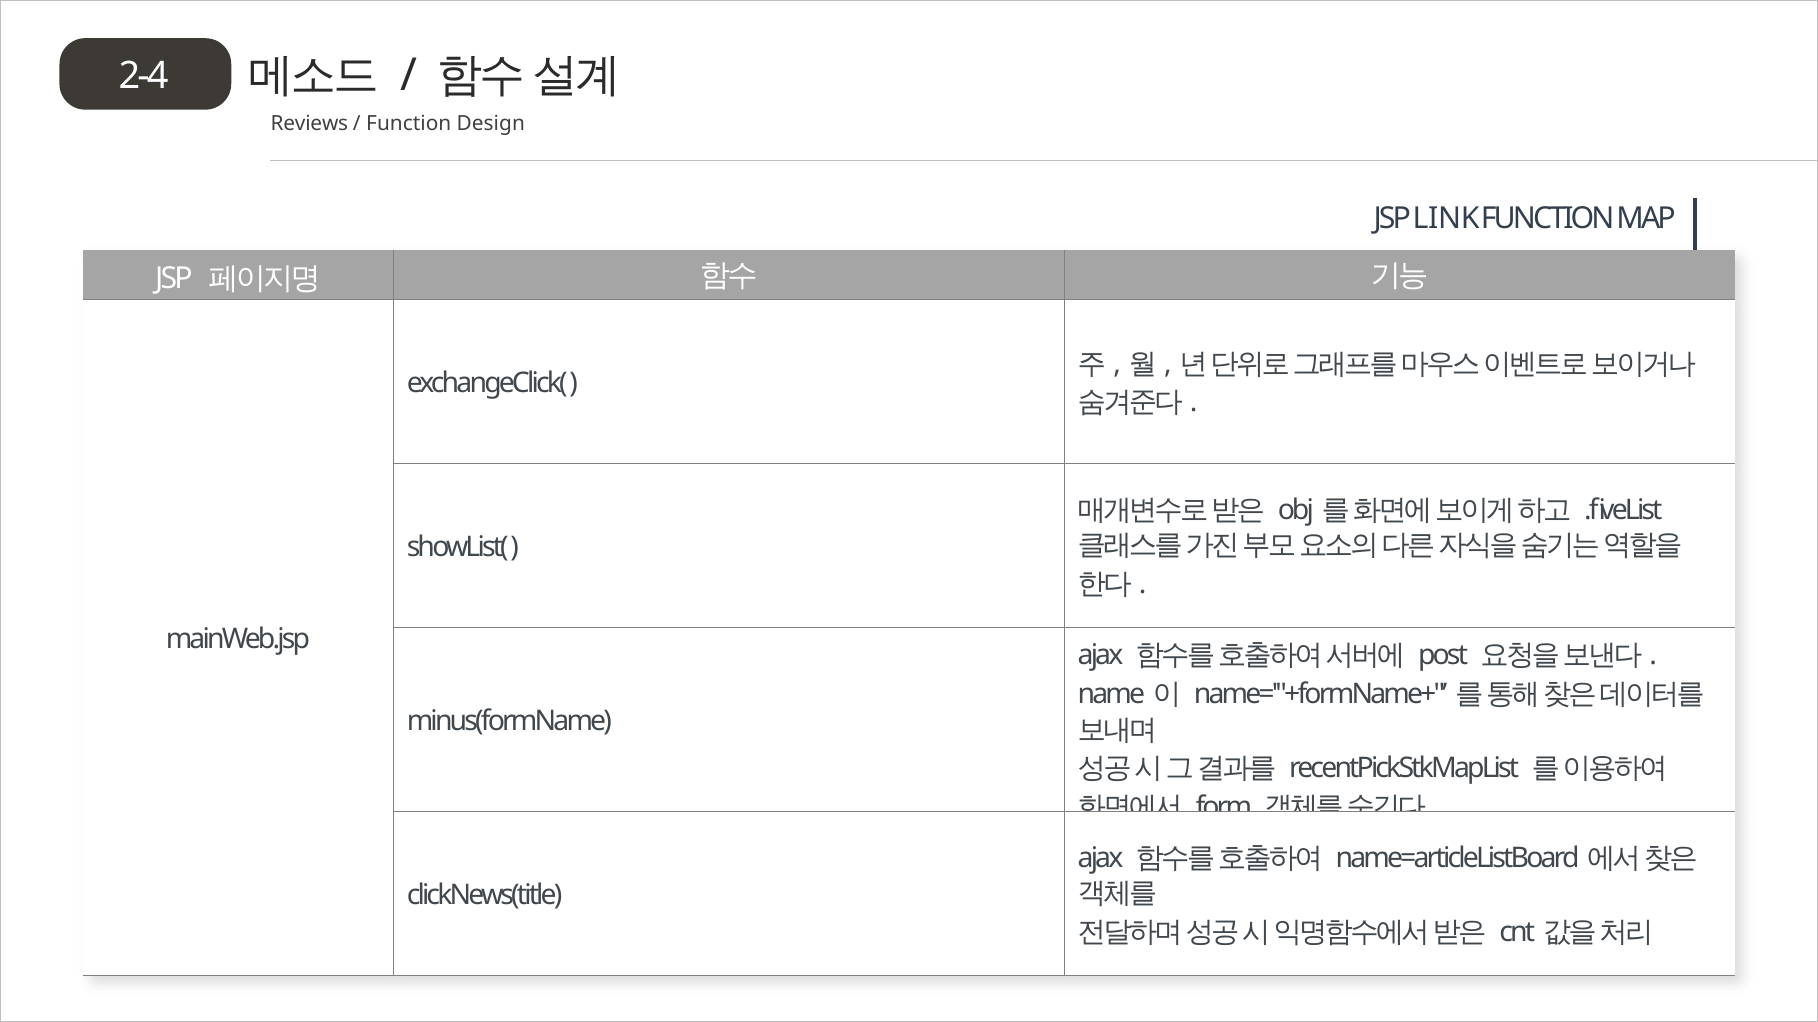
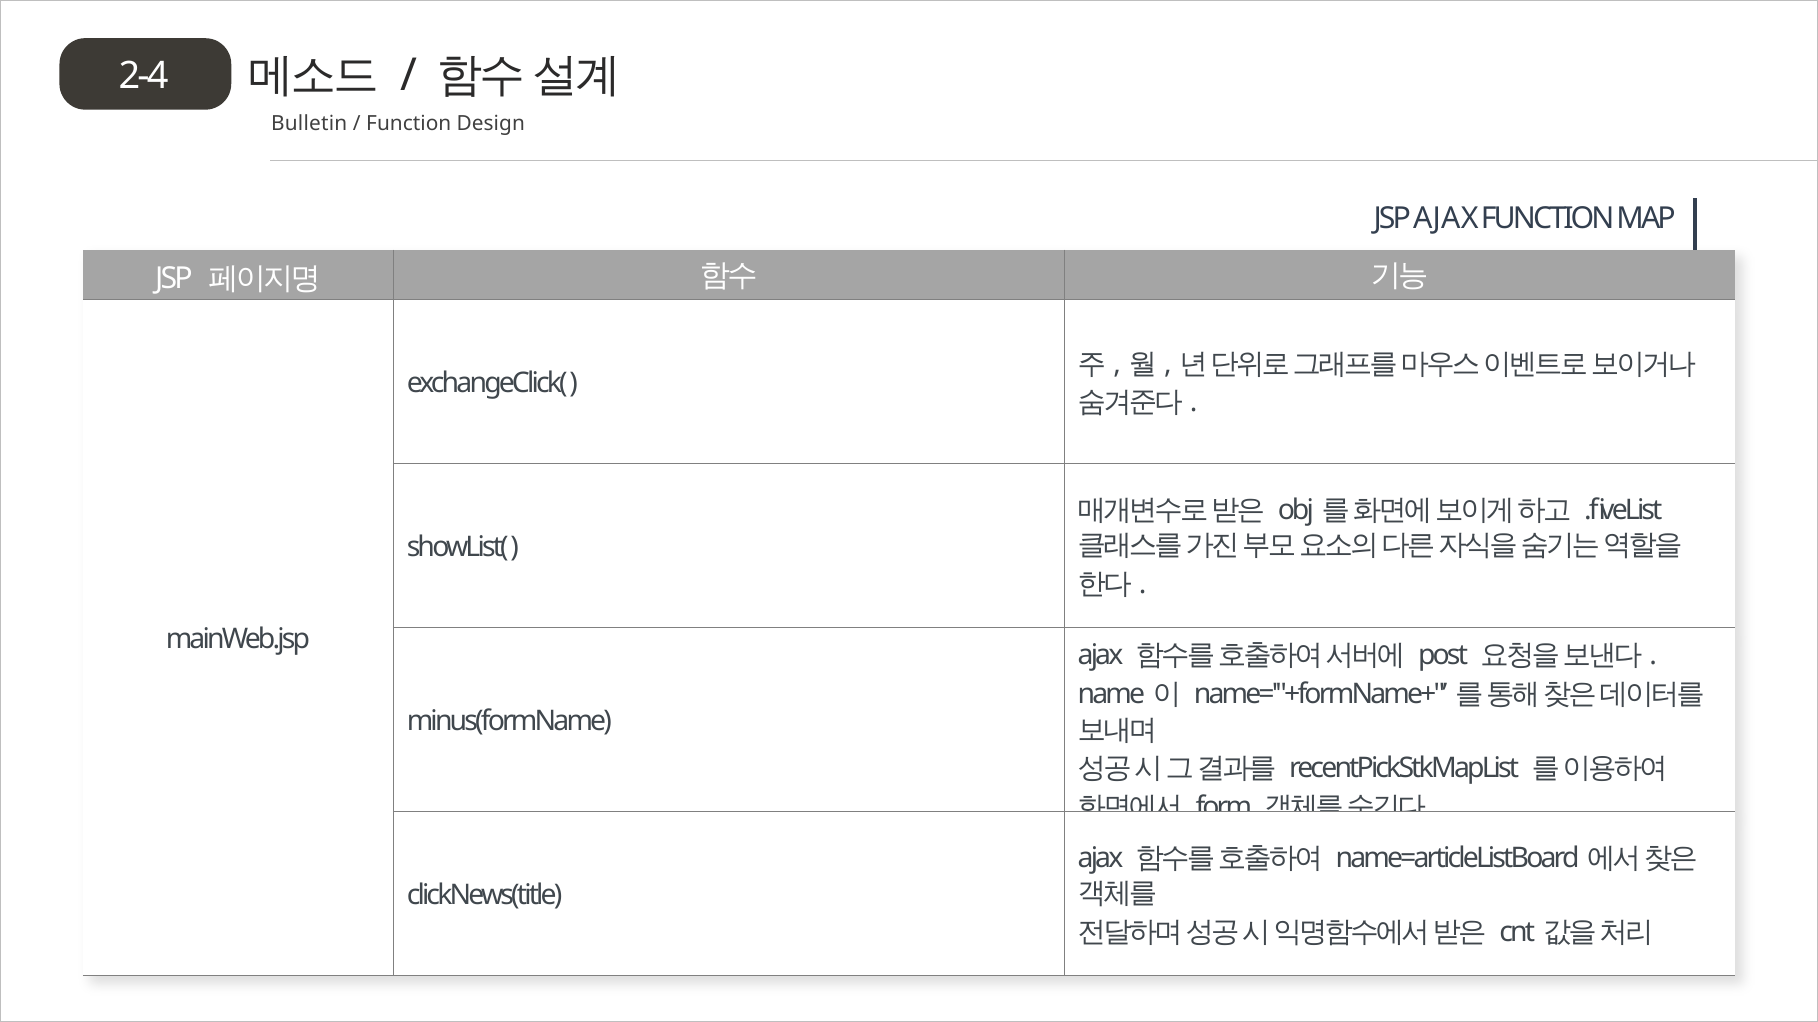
Reviews: Reviews -> Bulletin (309, 124)
JSP LINK: LINK -> AJAX (1446, 219)
